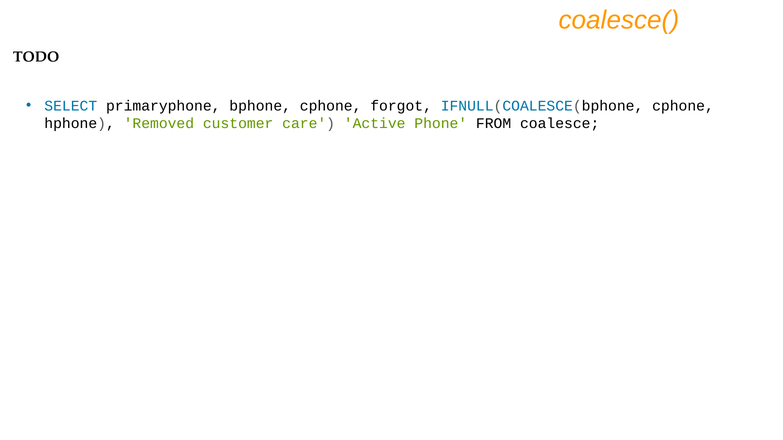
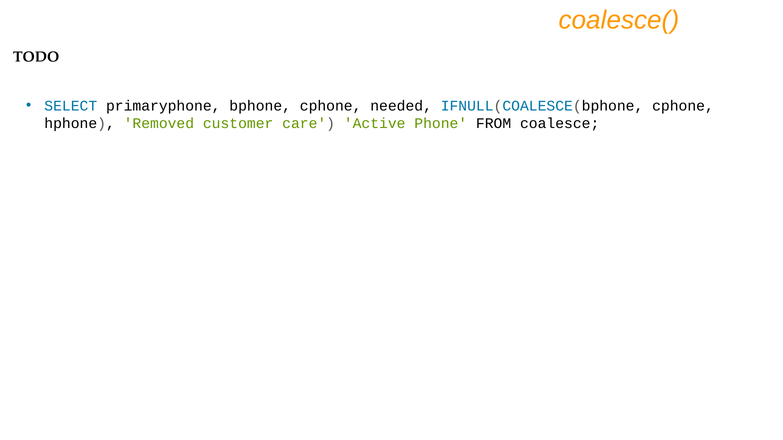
forgot: forgot -> needed (401, 106)
